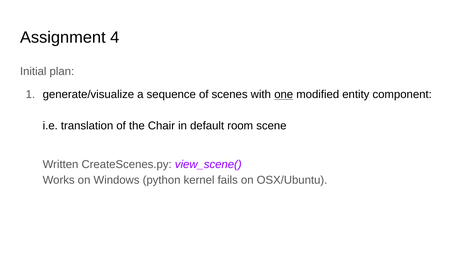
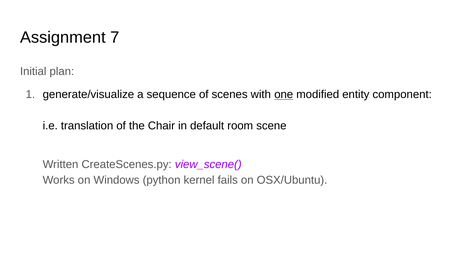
4: 4 -> 7 (115, 38)
